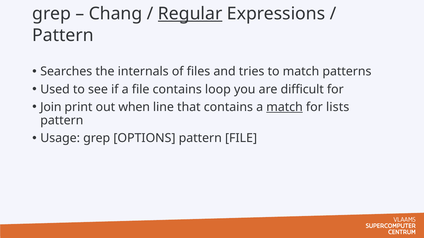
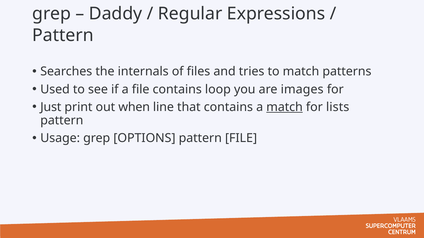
Chang: Chang -> Daddy (116, 14)
Regular underline: present -> none (190, 14)
difficult: difficult -> images (302, 89)
Join: Join -> Just (51, 107)
